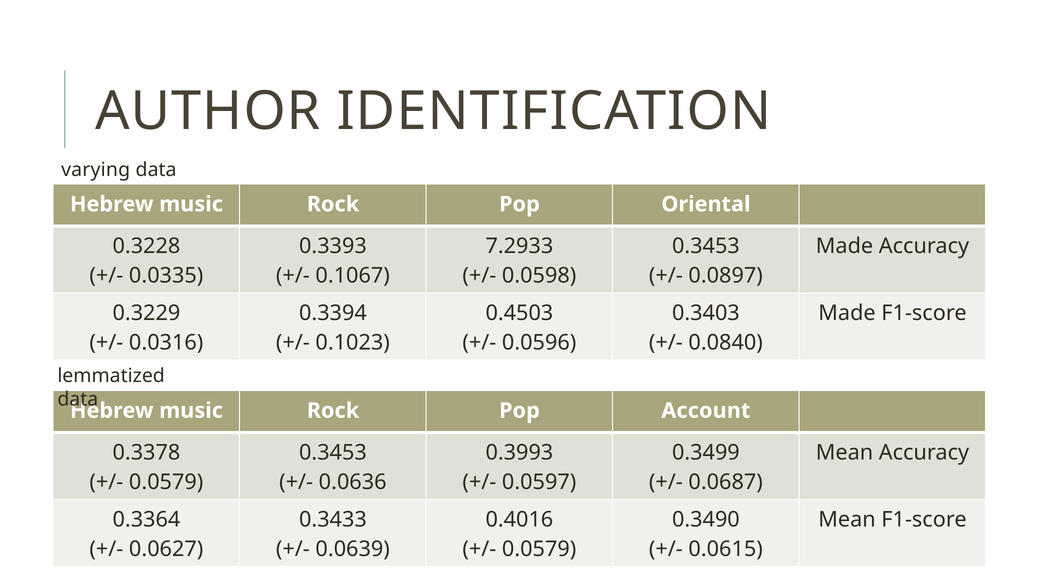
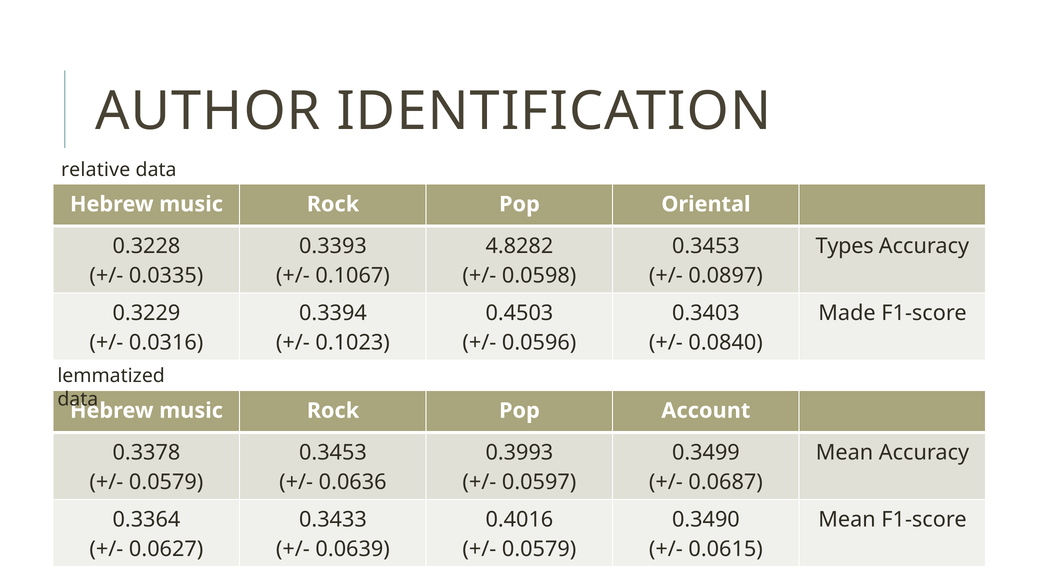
varying: varying -> relative (96, 170)
7.2933: 7.2933 -> 4.8282 (519, 246)
Made: Made -> Types (845, 246)
